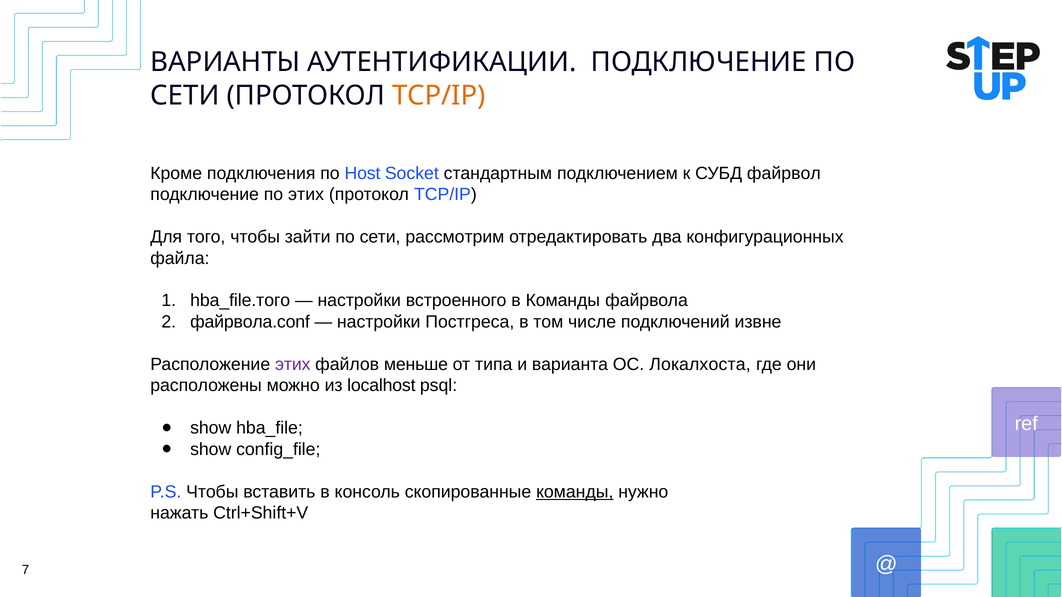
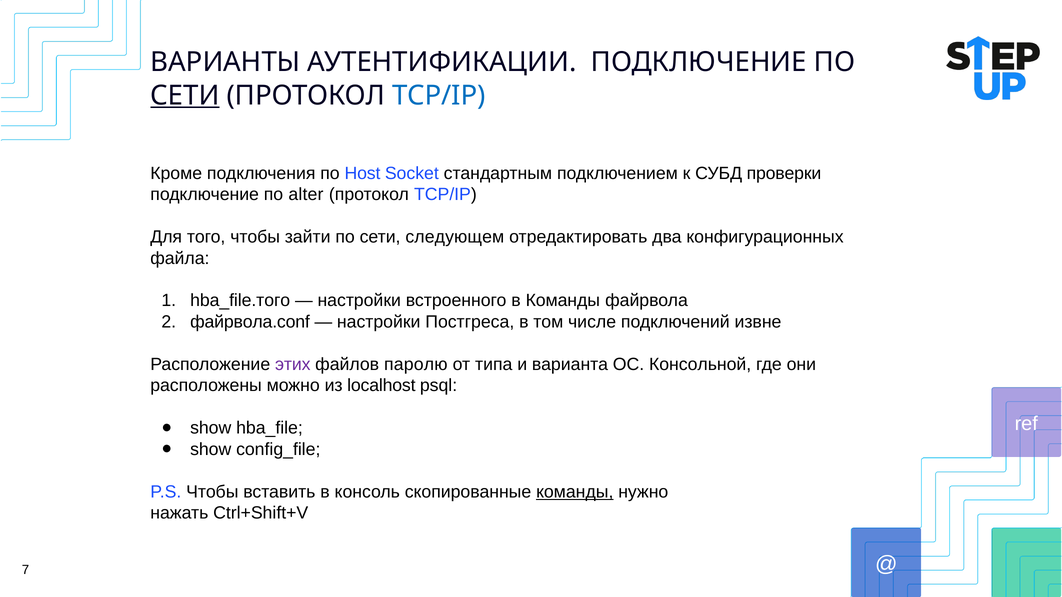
СЕТИ underline: none -> present (185, 95)
TCP/IP colour: orange -> blue (439, 95)
файрвол: файрвол -> проверки (784, 173)
по этих: этих -> alter (306, 195)
рассмотрим: рассмотрим -> следующем (455, 237)
меньше: меньше -> паролю (416, 365)
Локалхоста: Локалхоста -> Консольной (700, 365)
